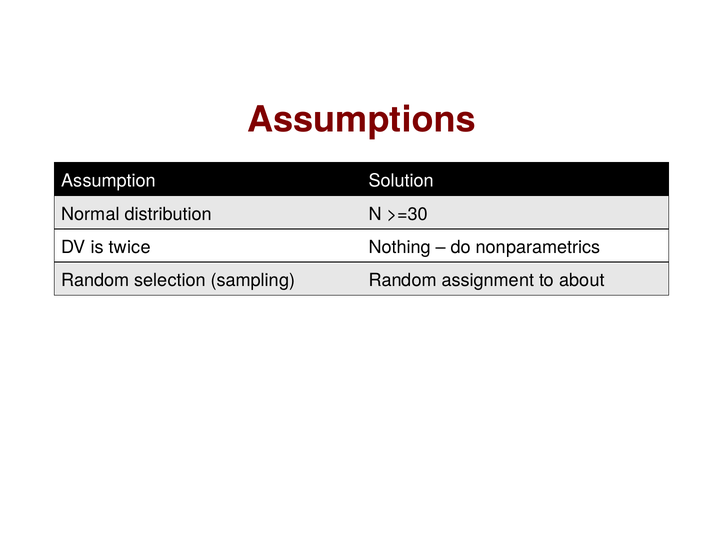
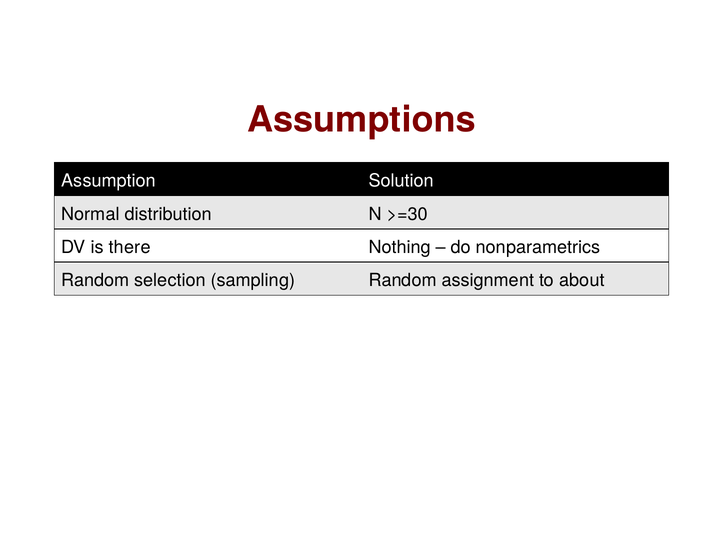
twice: twice -> there (130, 247)
